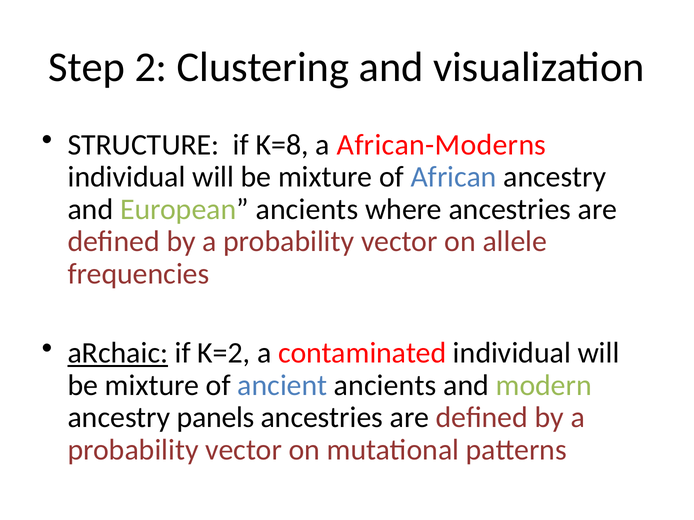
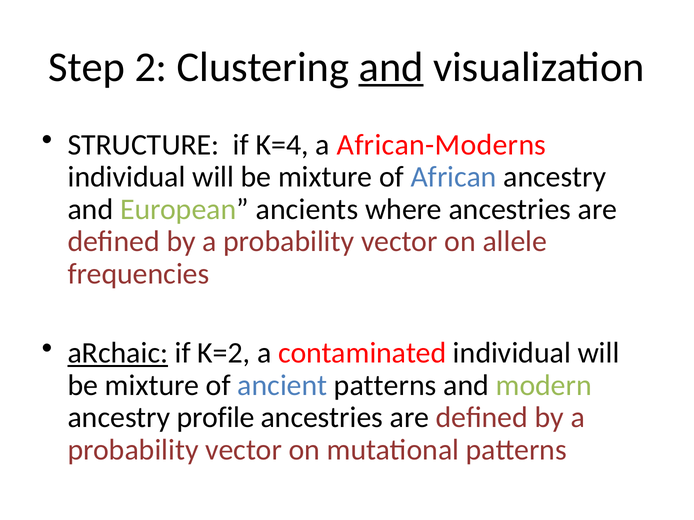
and underline: none -> present (391, 67)
K=8: K=8 -> K=4 (282, 145)
ancient ancients: ancients -> patterns (385, 386)
panels: panels -> profile (216, 418)
